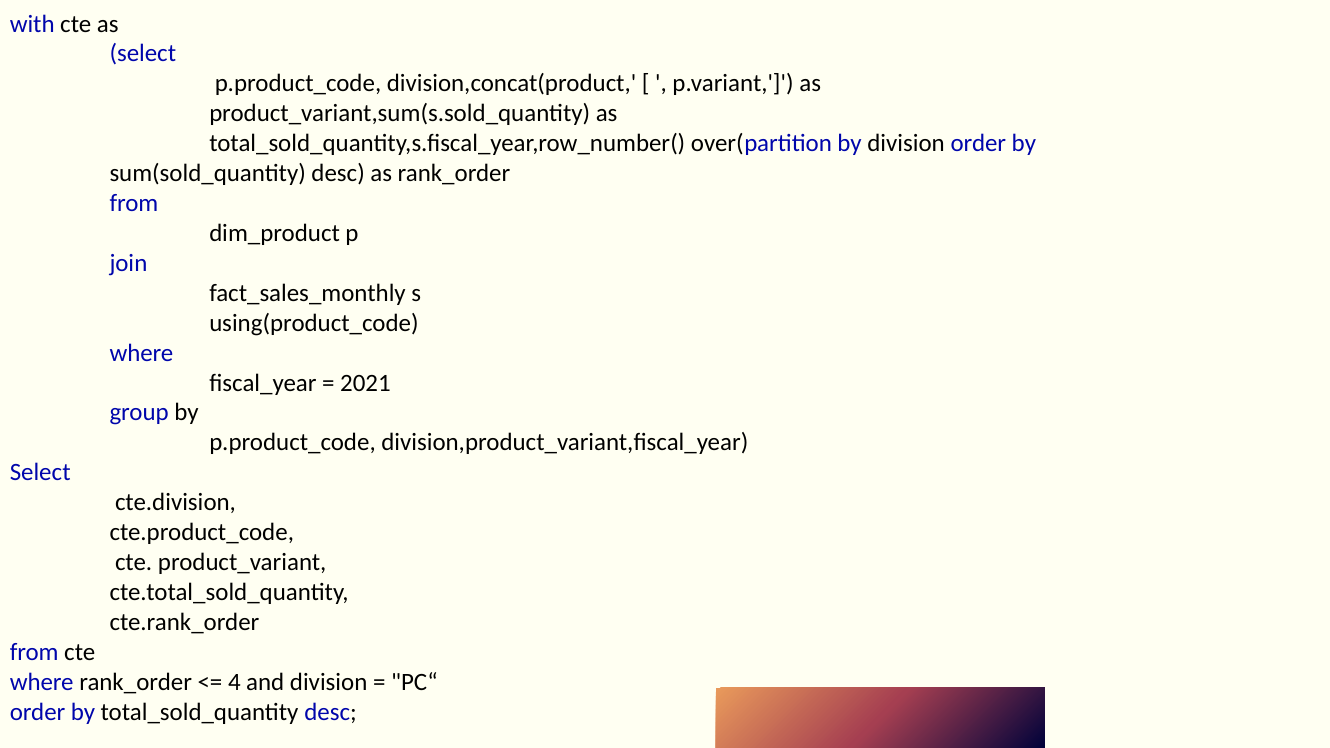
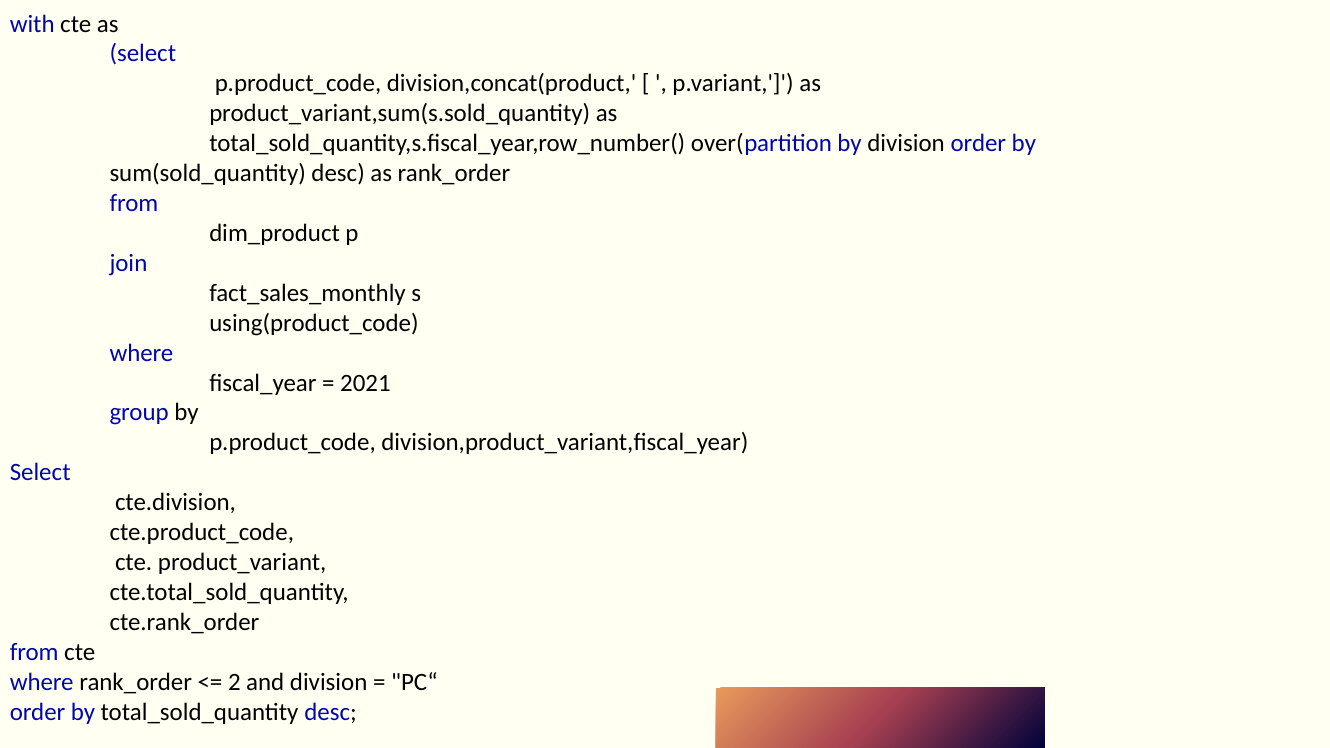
4: 4 -> 2 (234, 682)
